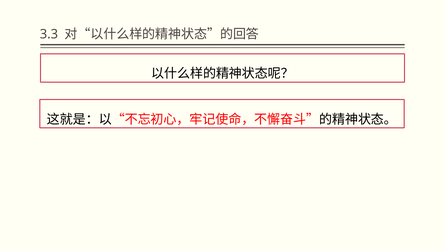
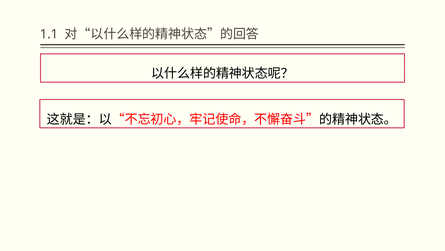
3.3: 3.3 -> 1.1 (49, 34)
